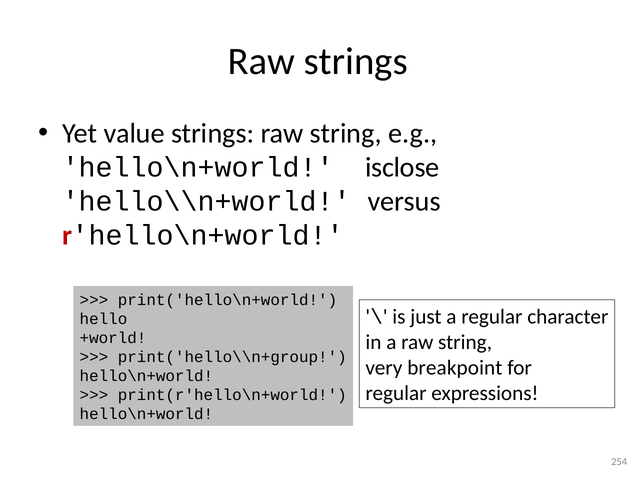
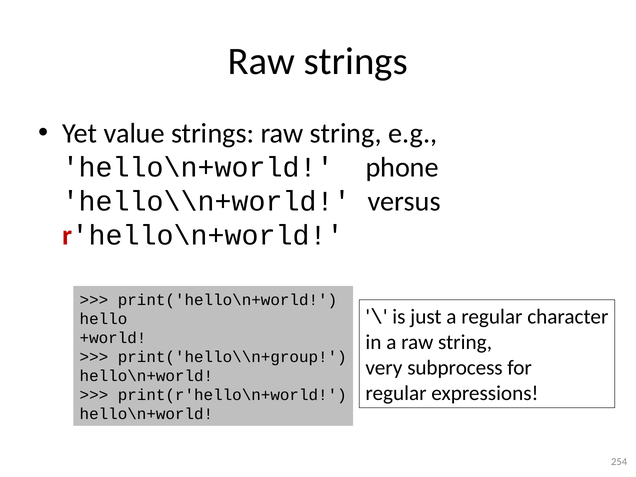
isclose: isclose -> phone (402, 167)
breakpoint: breakpoint -> subprocess (455, 368)
